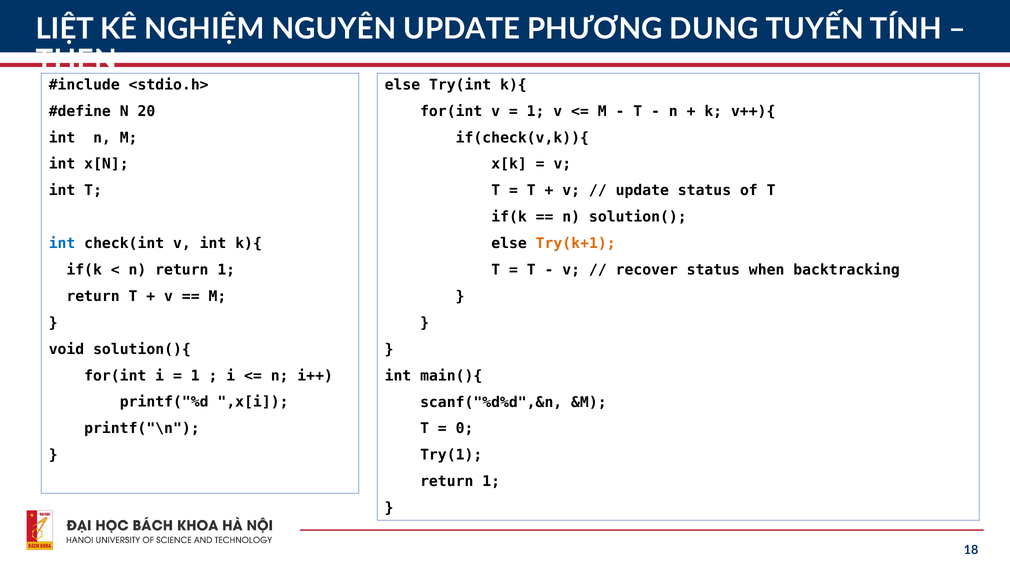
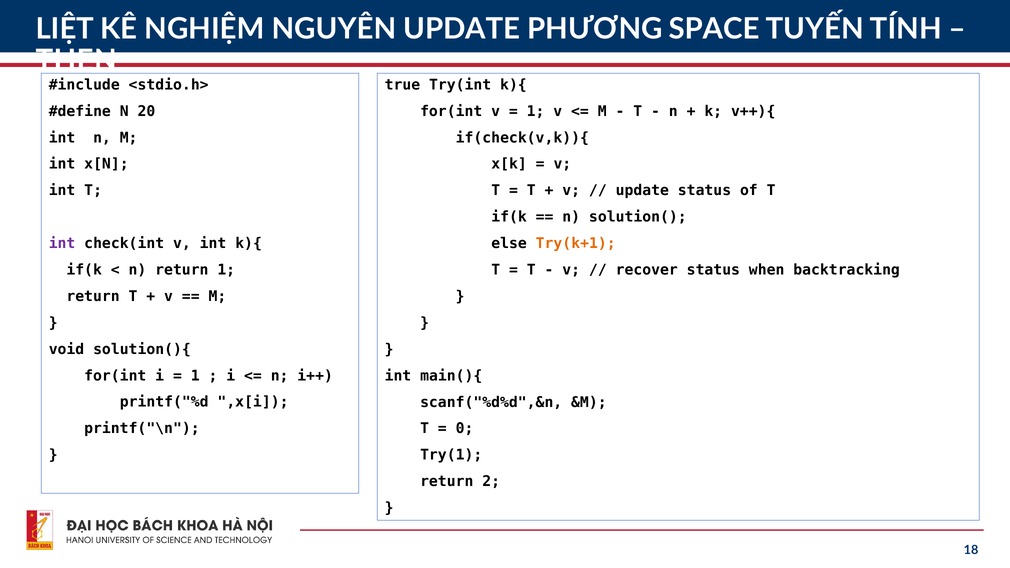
DUNG: DUNG -> SPACE (714, 29)
else: else -> true (402, 85)
int colour: blue -> purple (62, 244)
1: 1 -> 2 (491, 482)
